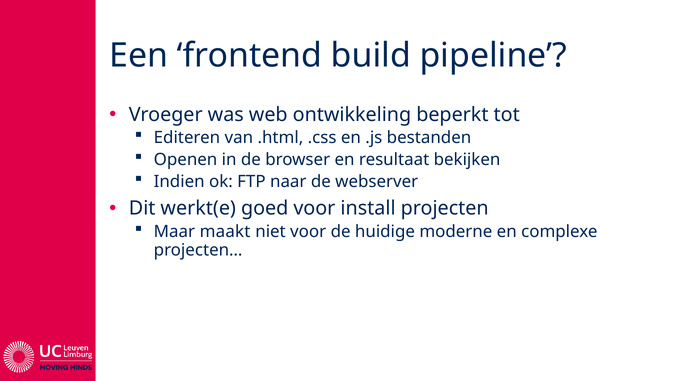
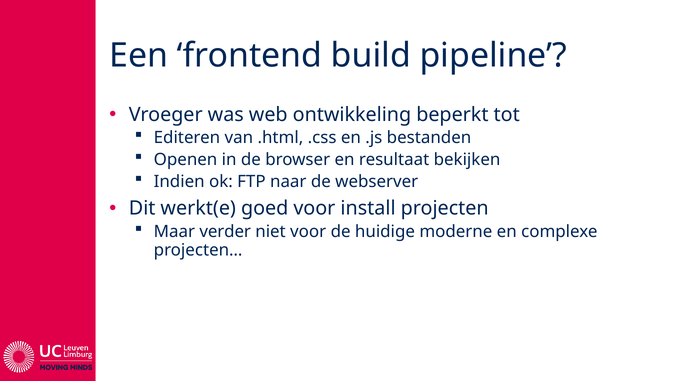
maakt: maakt -> verder (225, 232)
